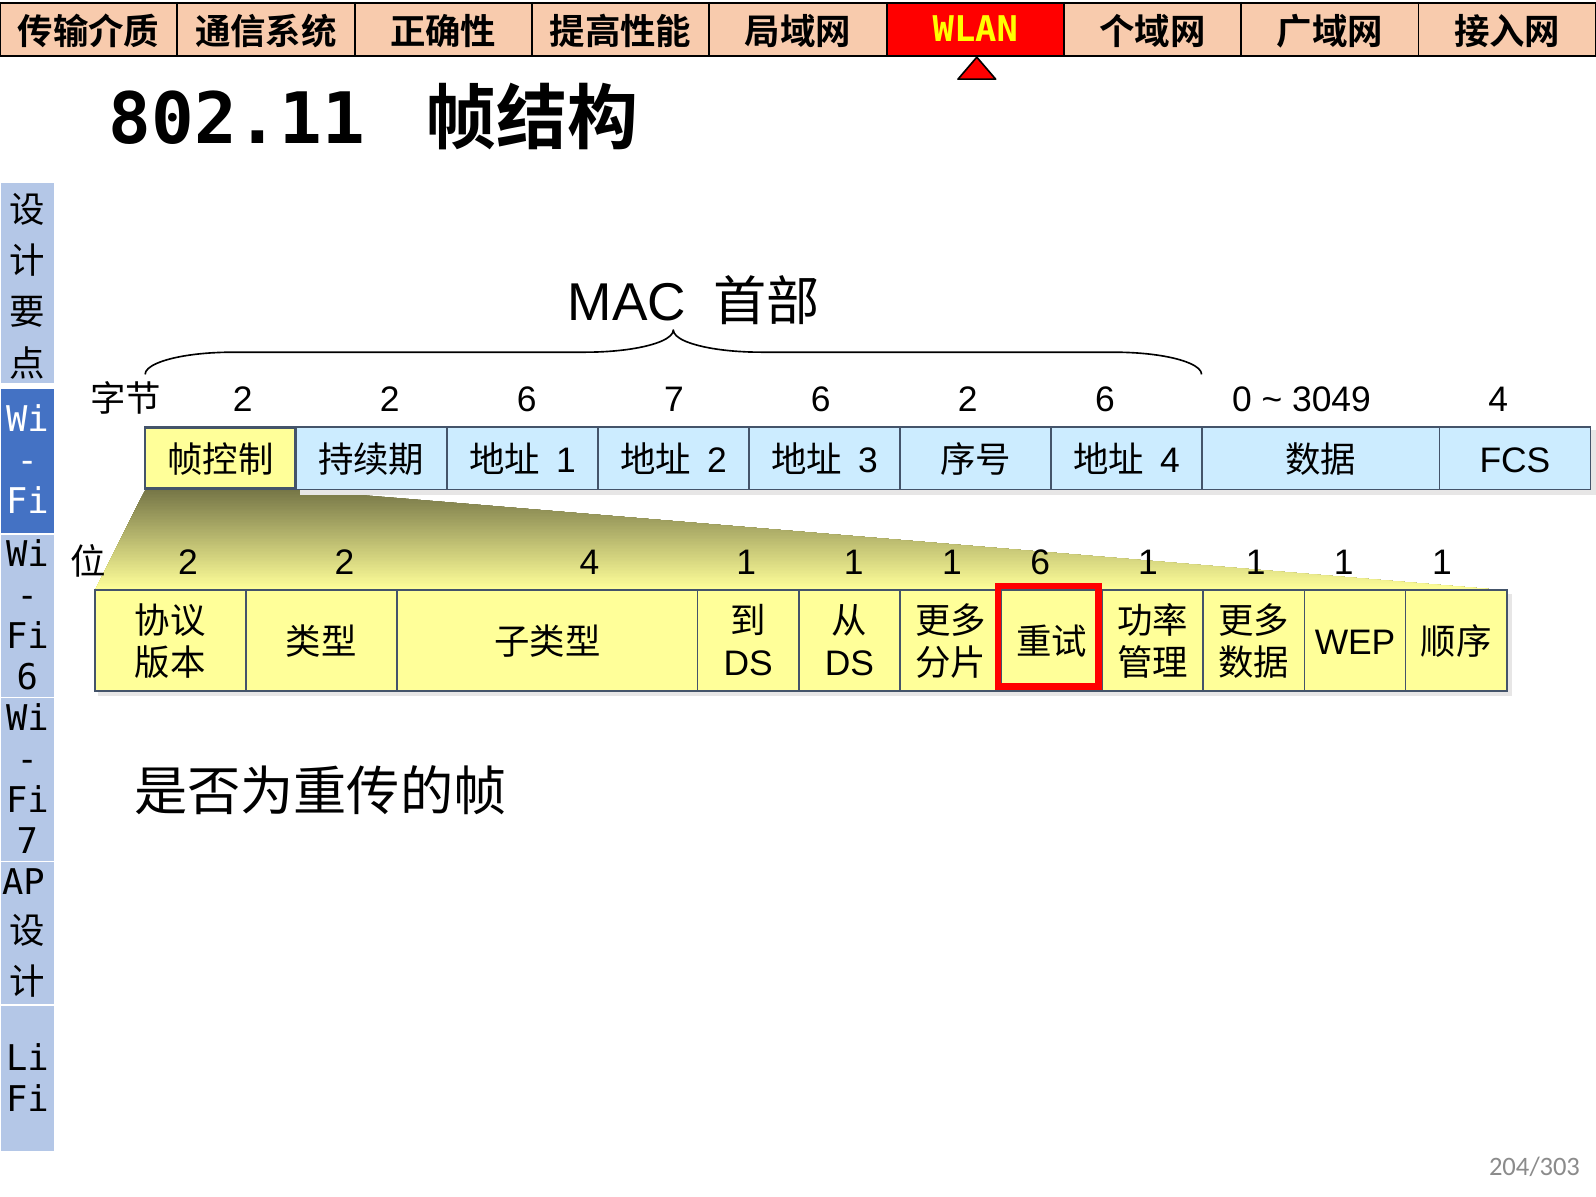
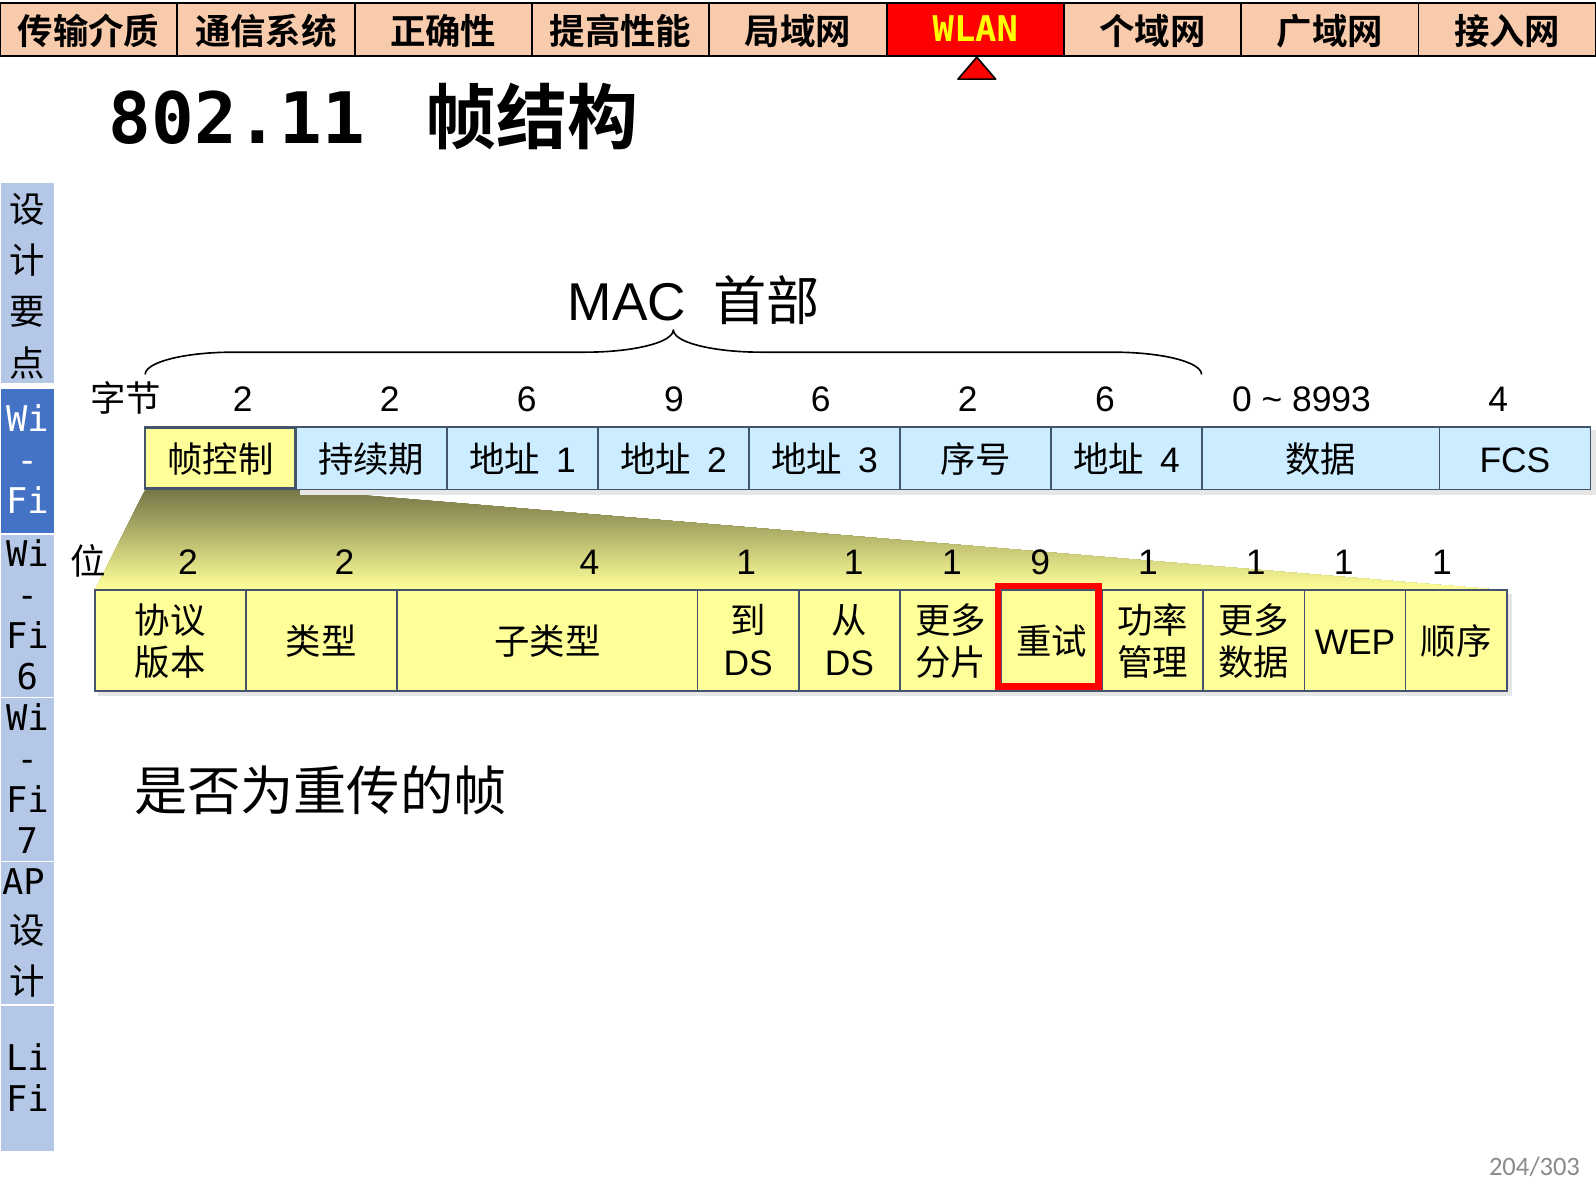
6 7: 7 -> 9 (674, 399)
3049: 3049 -> 8993 (1331, 399)
1 6: 6 -> 9 (1040, 563)
